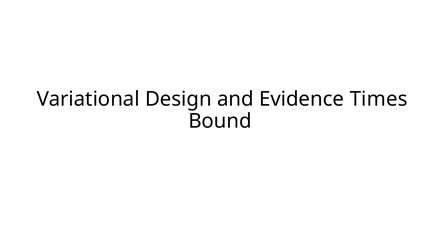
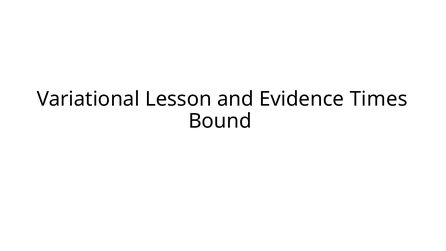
Design: Design -> Lesson (178, 99)
